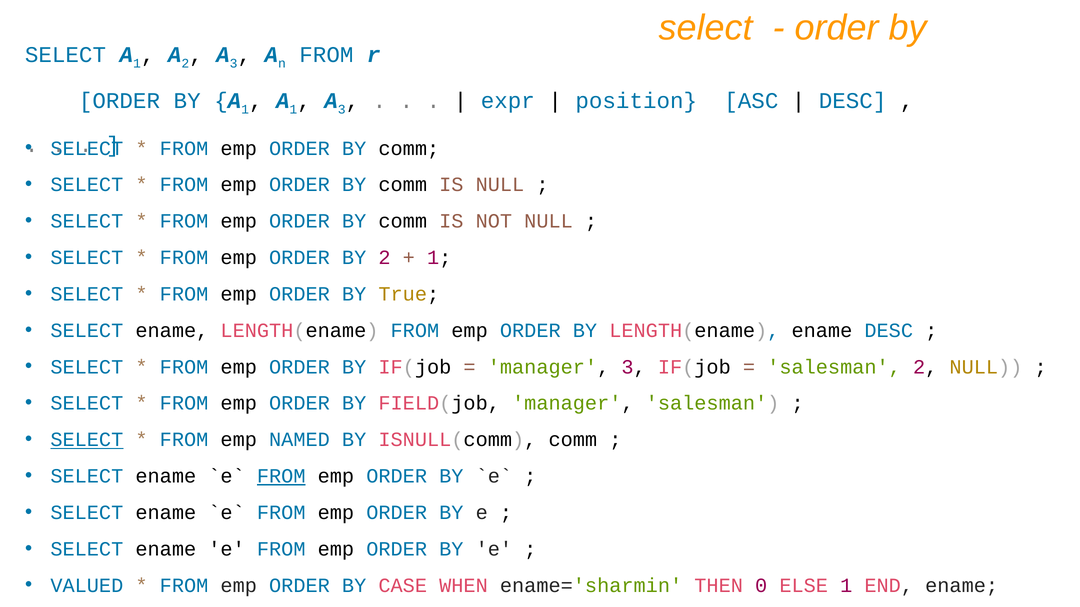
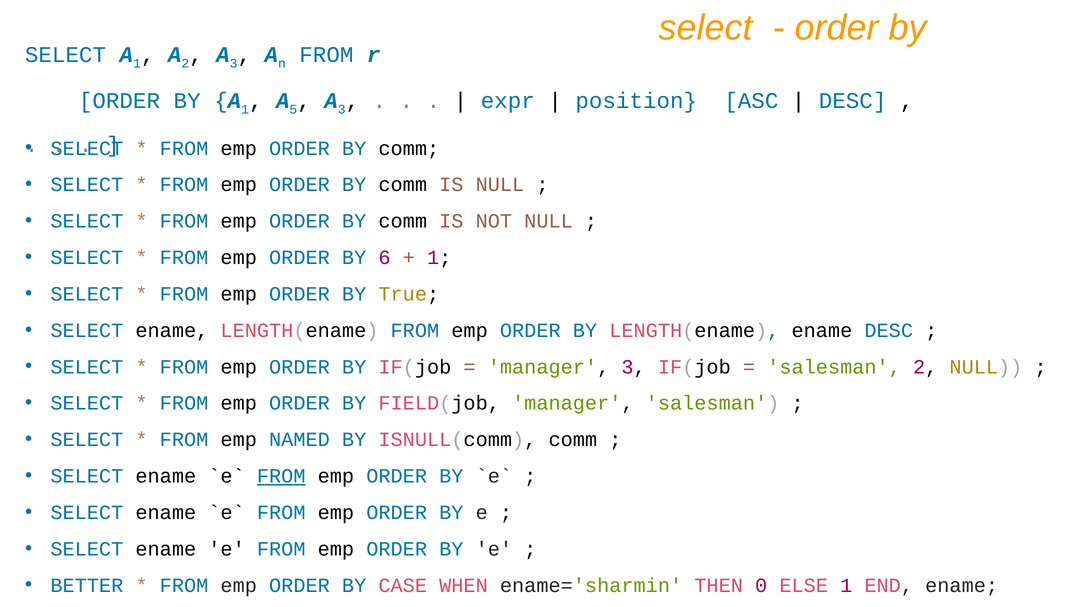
1: 1 -> 5 (293, 109)
BY 2: 2 -> 6 (385, 258)
SELECT underline: present -> none (87, 440)
VALUED: VALUED -> BETTER (87, 586)
